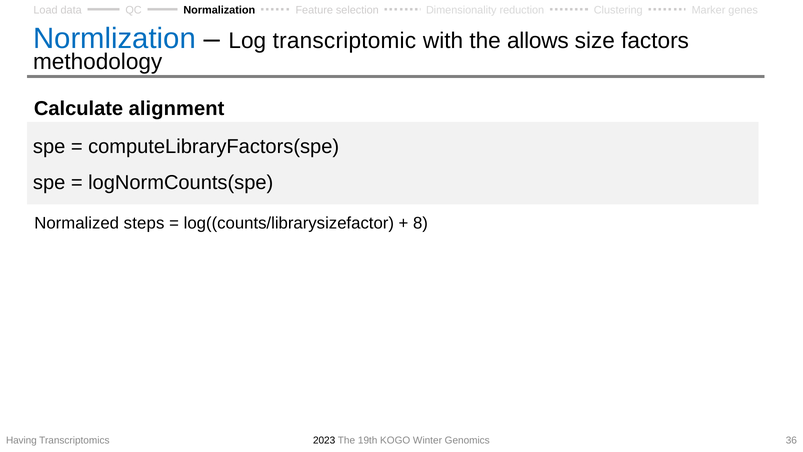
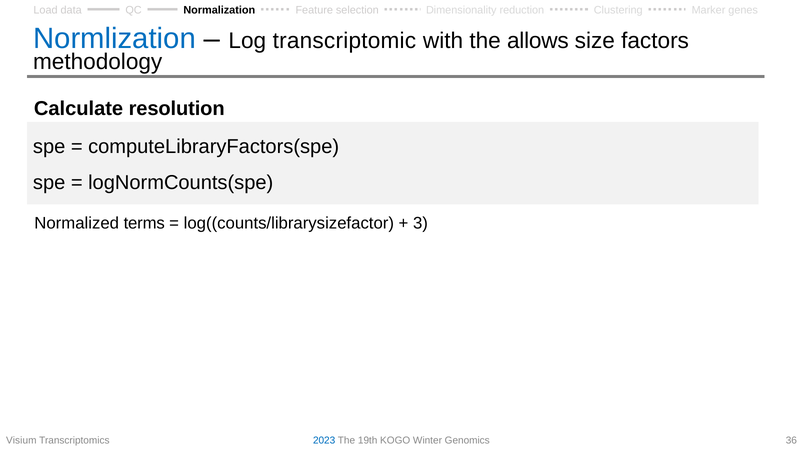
alignment: alignment -> resolution (177, 109)
steps: steps -> terms (144, 223)
8: 8 -> 3 (420, 223)
Having: Having -> Visium (21, 440)
2023 colour: black -> blue (324, 440)
